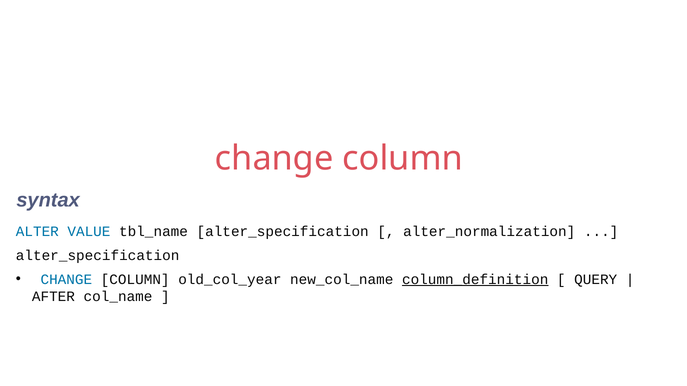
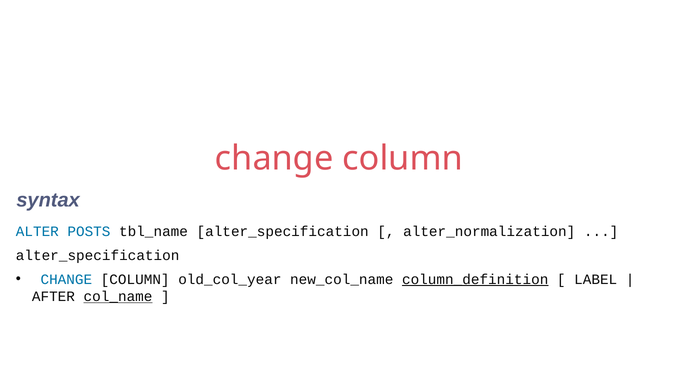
VALUE: VALUE -> POSTS (89, 232)
QUERY: QUERY -> LABEL (596, 280)
col_name underline: none -> present (118, 297)
